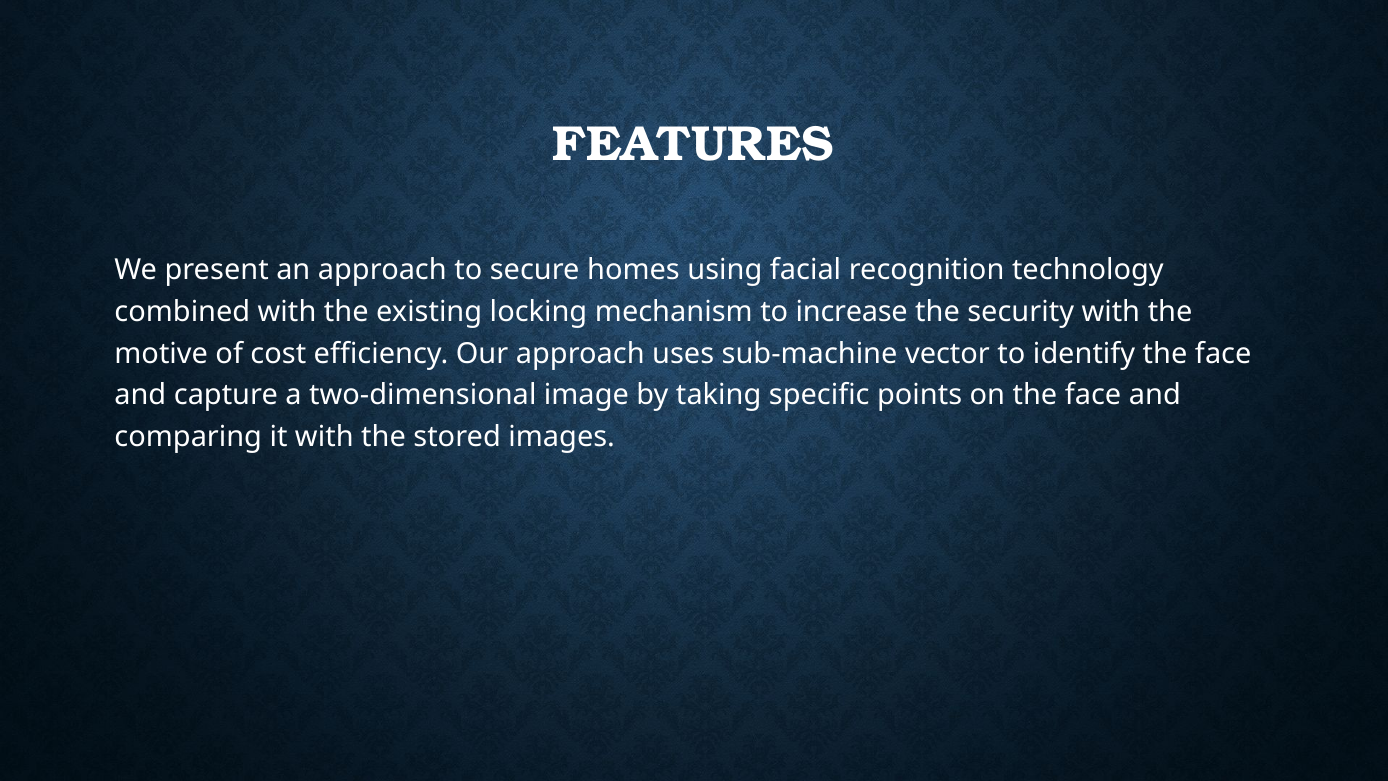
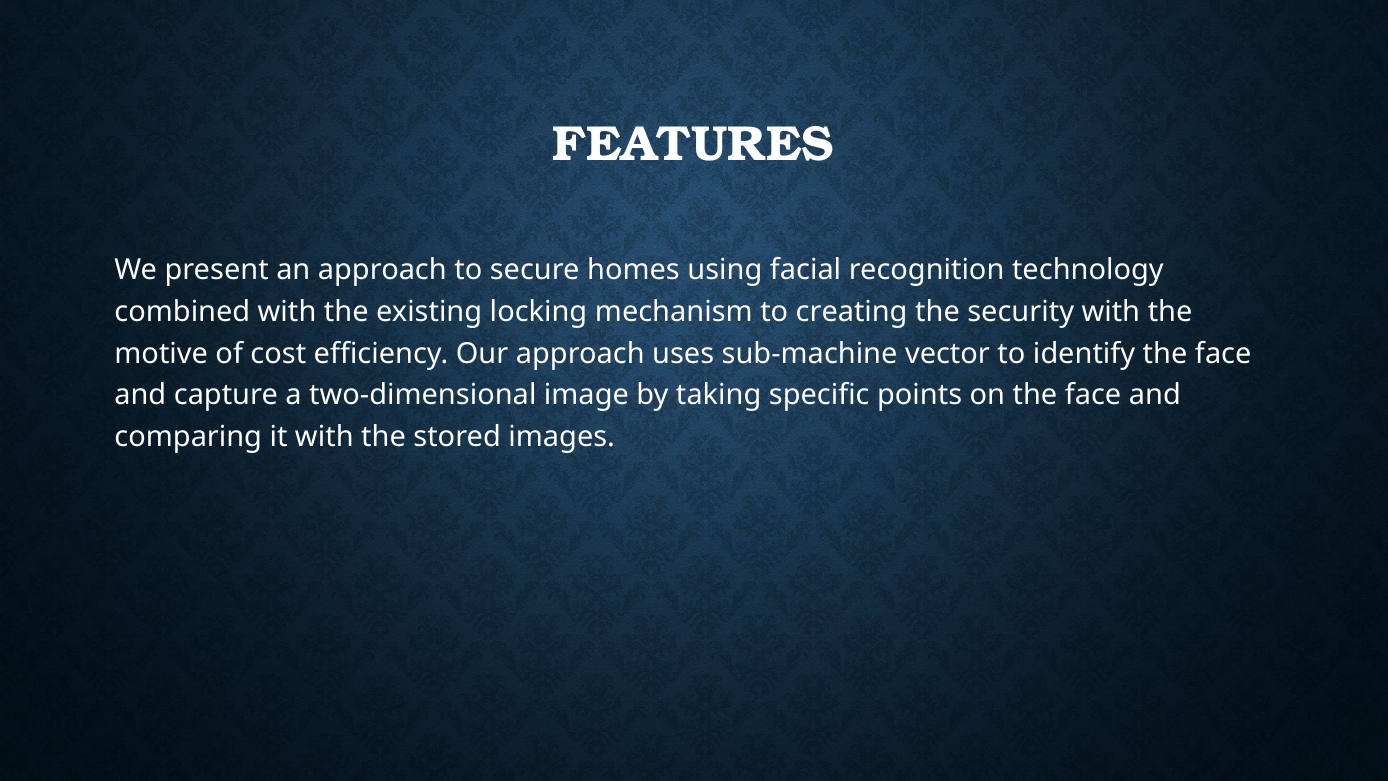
increase: increase -> creating (852, 312)
